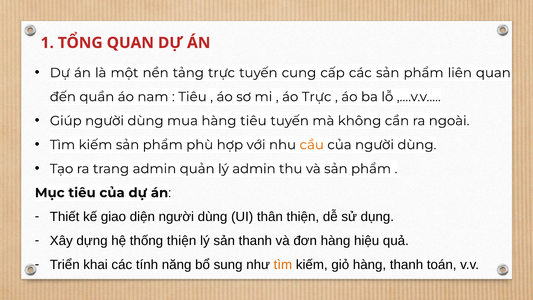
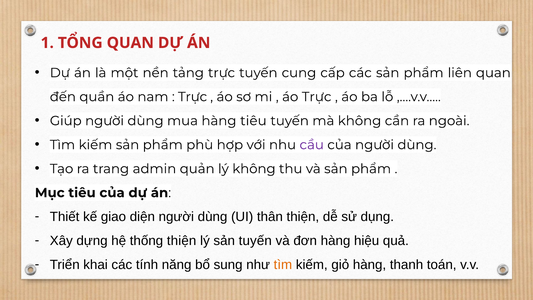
Tiêu: Tiêu -> Trực (193, 97)
cầu colour: orange -> purple (312, 145)
lý admin: admin -> không (254, 169)
sản thanh: thanh -> tuyến (255, 241)
